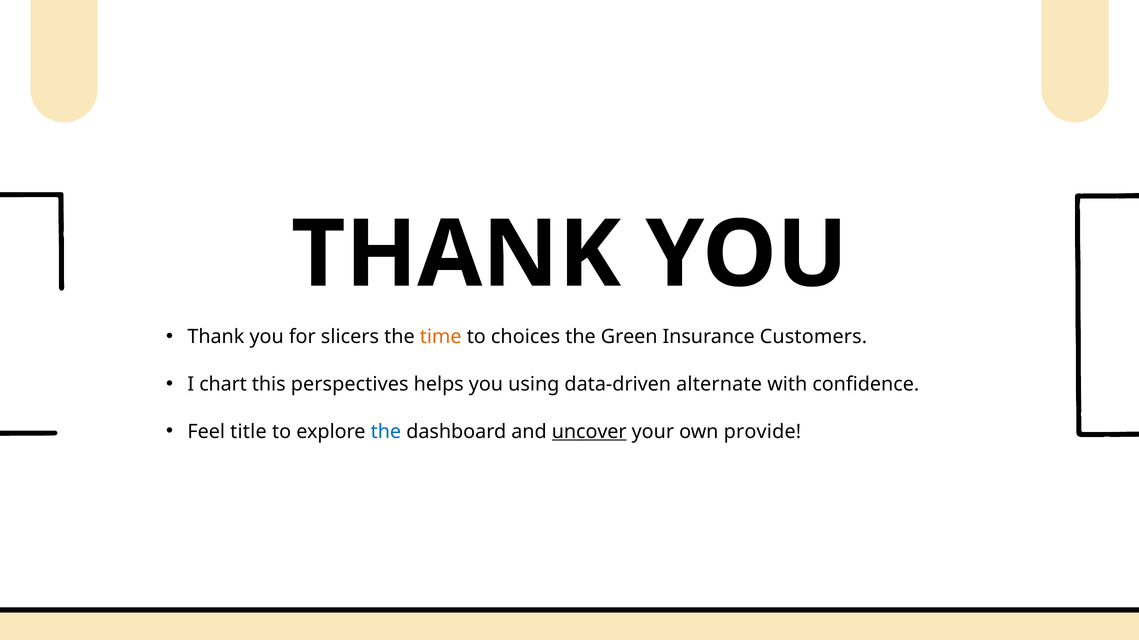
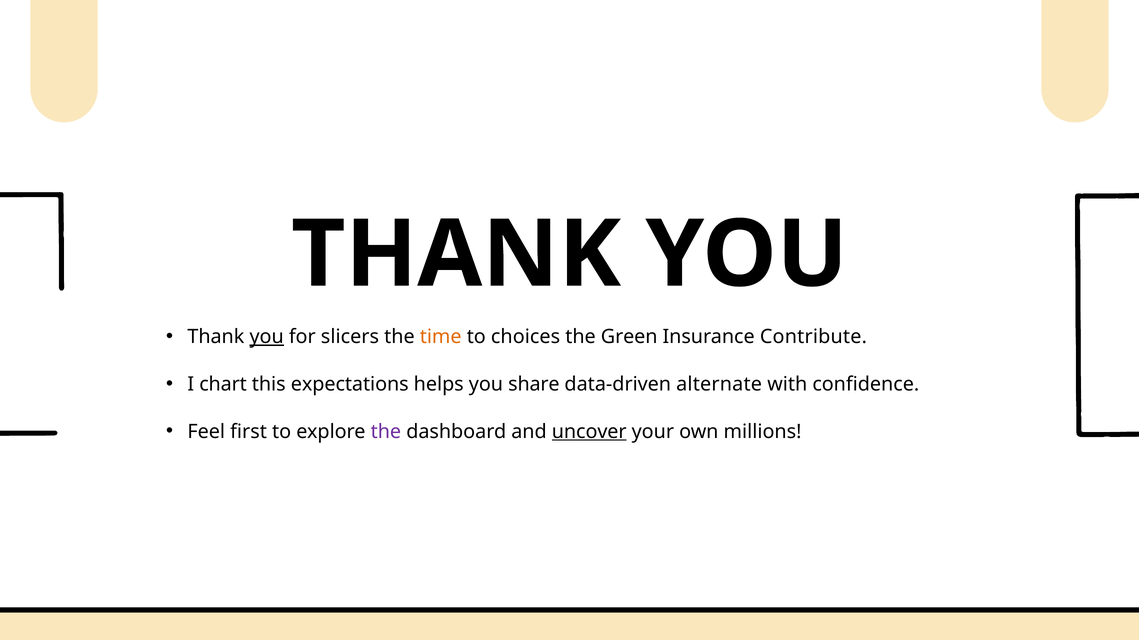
you underline: none -> present (267, 337)
Customers: Customers -> Contribute (813, 337)
perspectives: perspectives -> expectations (350, 385)
using: using -> share (534, 385)
title: title -> first (249, 432)
the colour: blue -> purple (386, 432)
provide: provide -> millions (763, 432)
